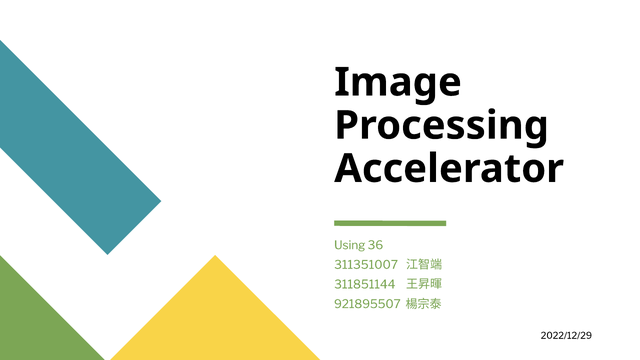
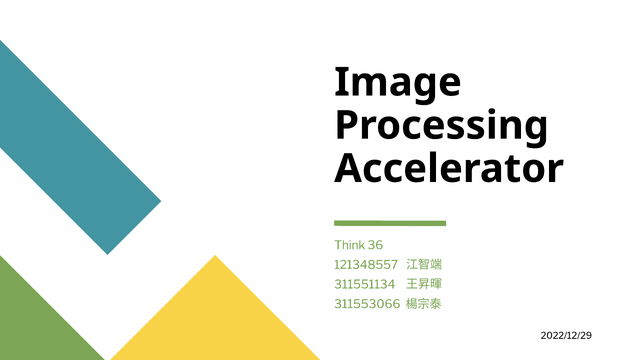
Using: Using -> Think (350, 245)
311351007: 311351007 -> 121348557 (366, 265)
311851144: 311851144 -> 311551134 (365, 285)
921895507: 921895507 -> 311553066 (367, 304)
